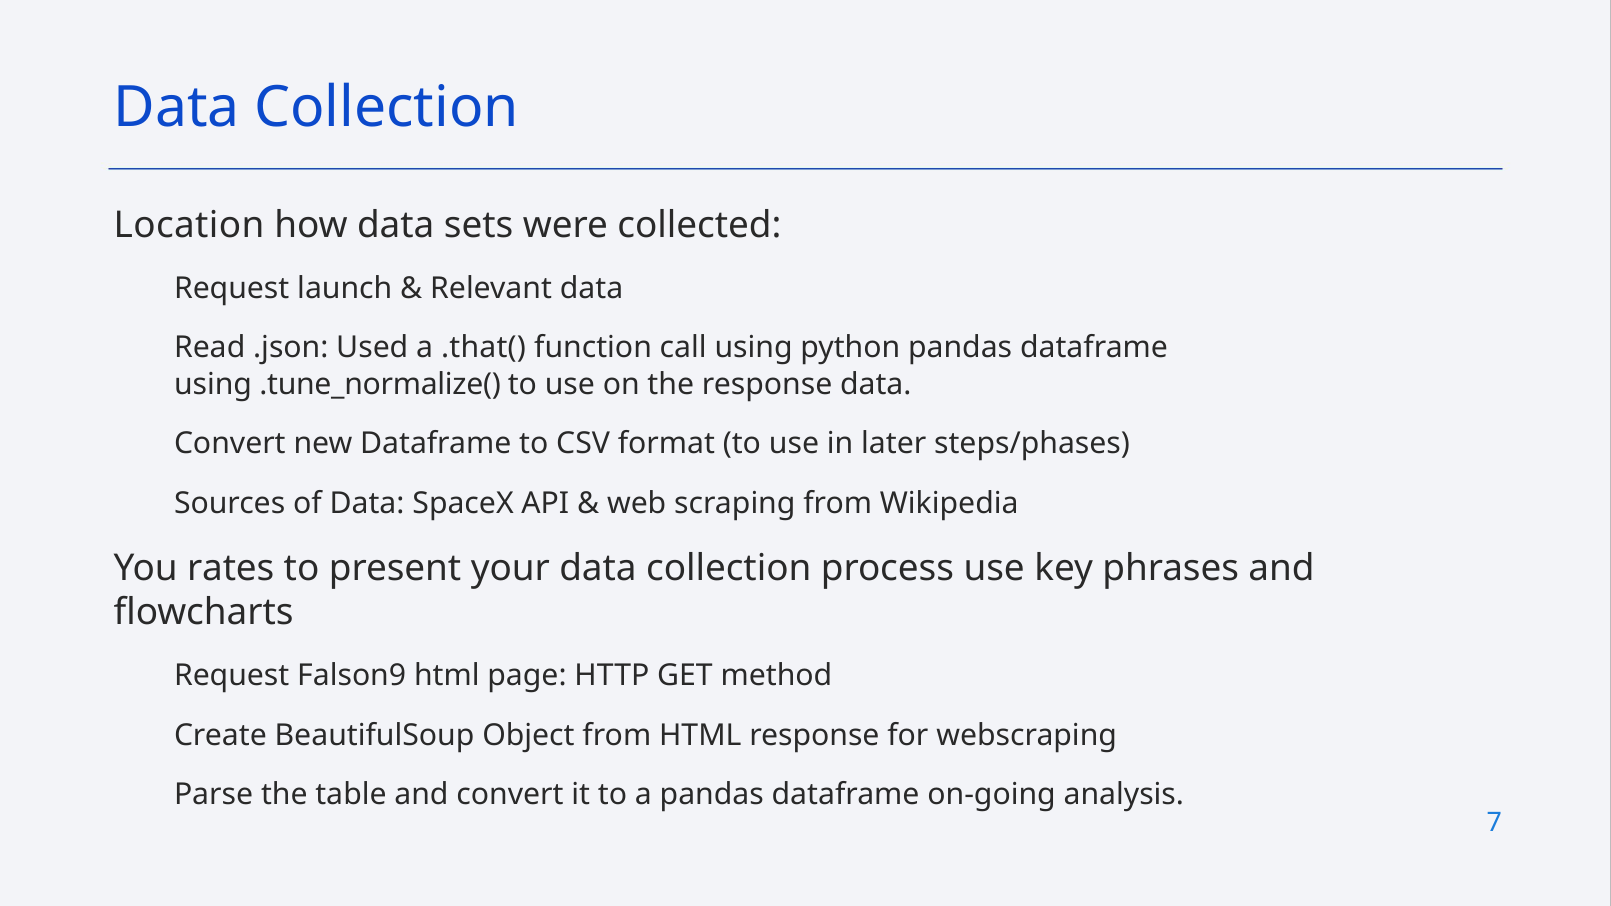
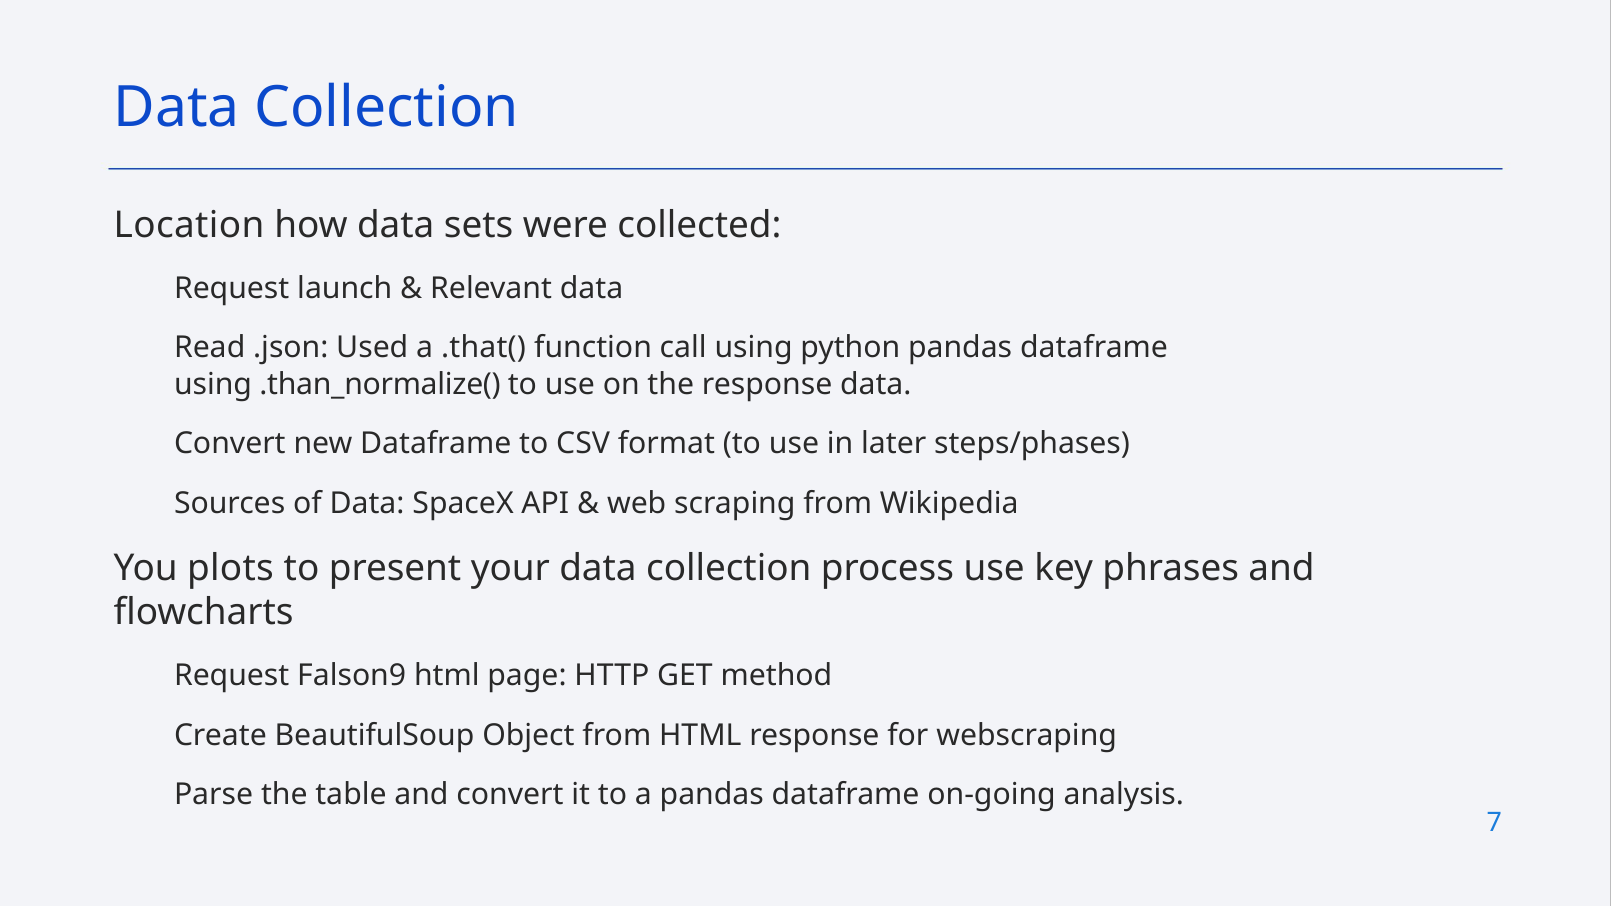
.tune_normalize(: .tune_normalize( -> .than_normalize( (380, 384)
rates: rates -> plots (231, 568)
